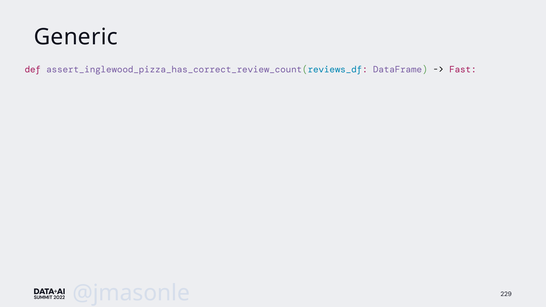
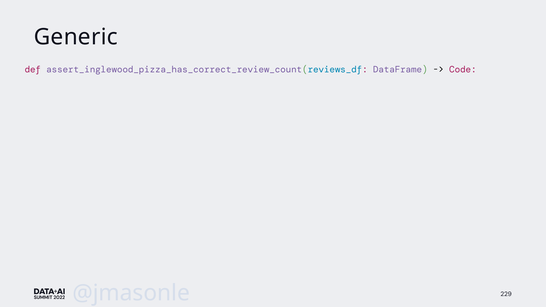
Fast: Fast -> Code (463, 69)
